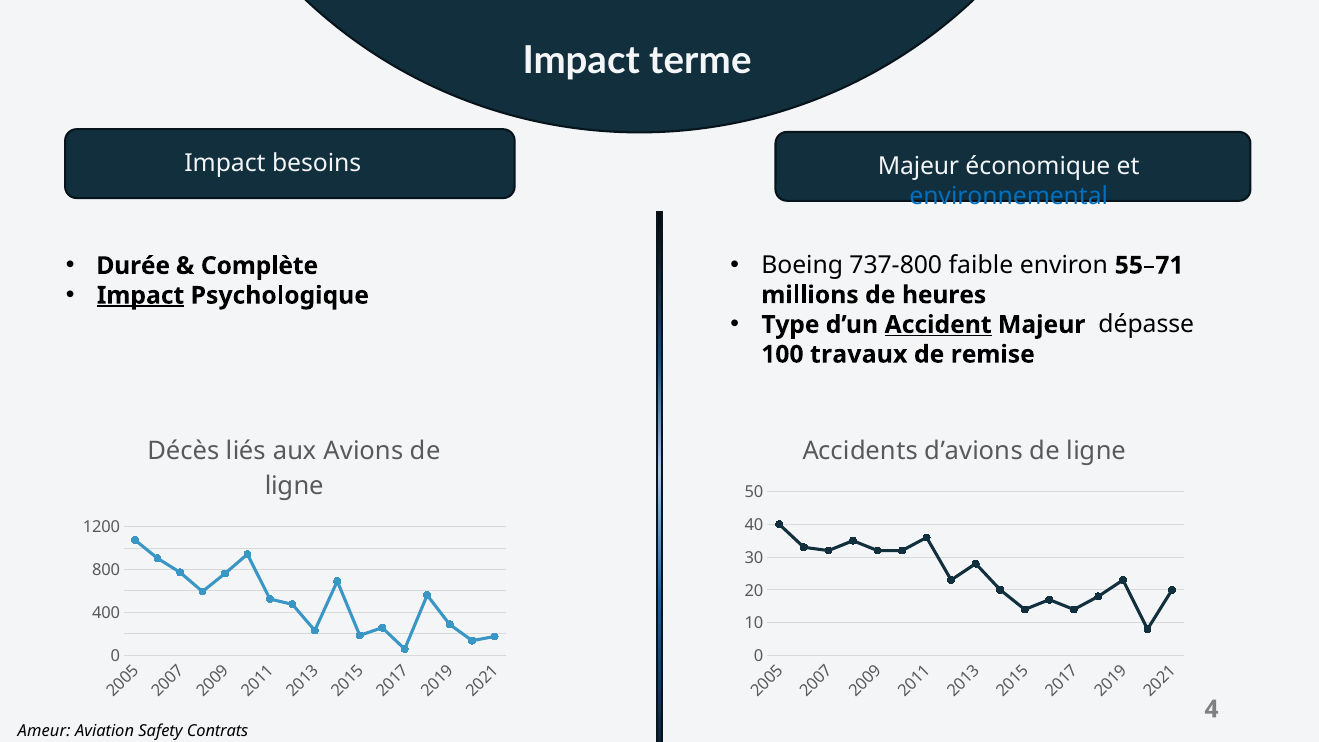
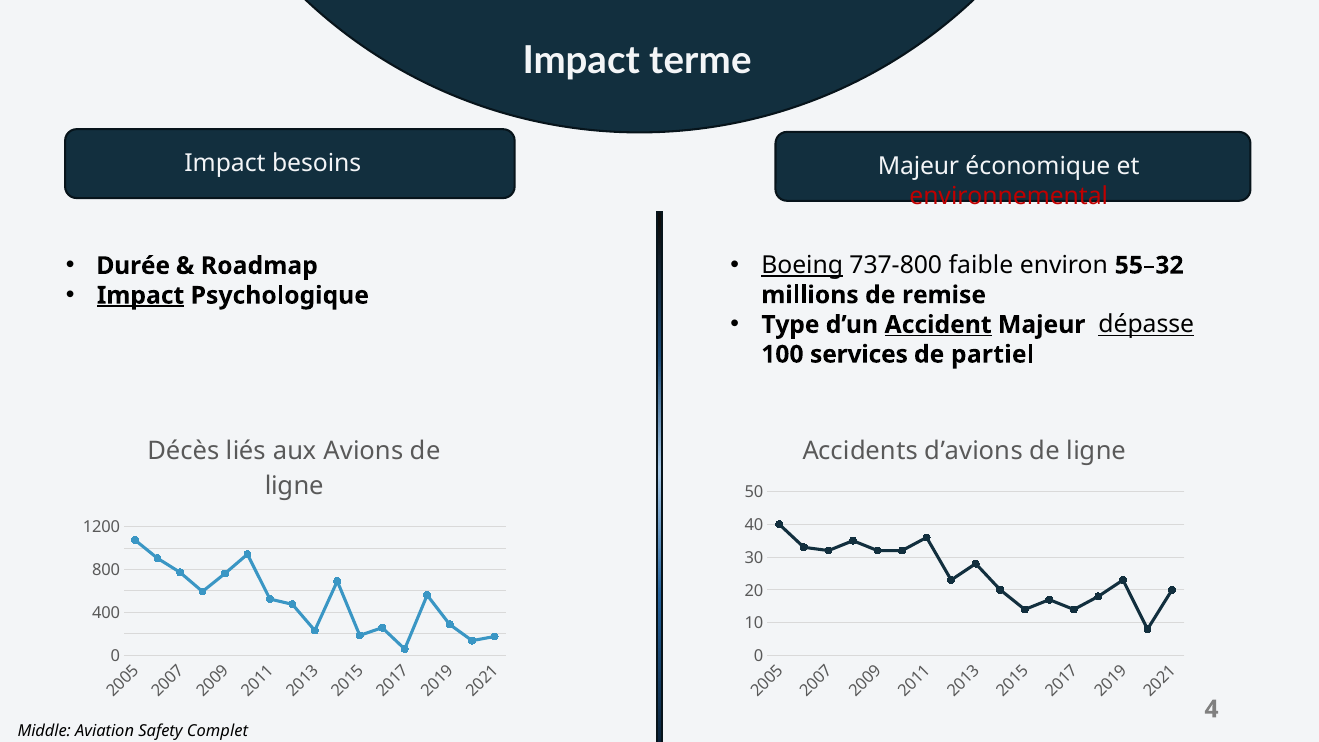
environnemental colour: blue -> red (1009, 196)
Boeing underline: none -> present (802, 265)
55–71: 55–71 -> 55–32 (1149, 265)
Complète: Complète -> Roadmap (259, 266)
heures: heures -> remise (944, 295)
dépasse underline: none -> present (1146, 325)
travaux: travaux -> services (859, 354)
remise: remise -> partiel (993, 354)
Ameur: Ameur -> Middle (44, 731)
Contrats: Contrats -> Complet (217, 731)
